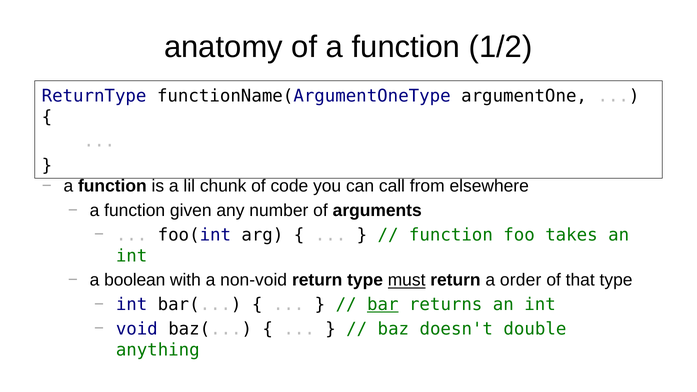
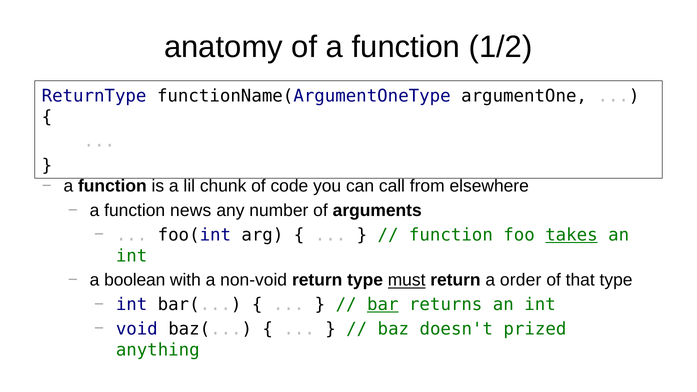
given: given -> news (191, 211)
takes underline: none -> present (571, 235)
double: double -> prized (535, 329)
